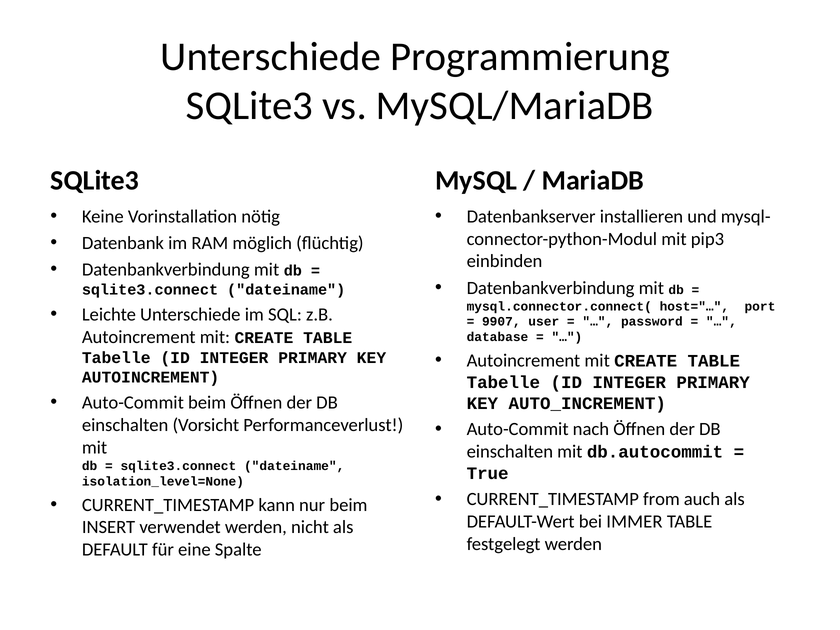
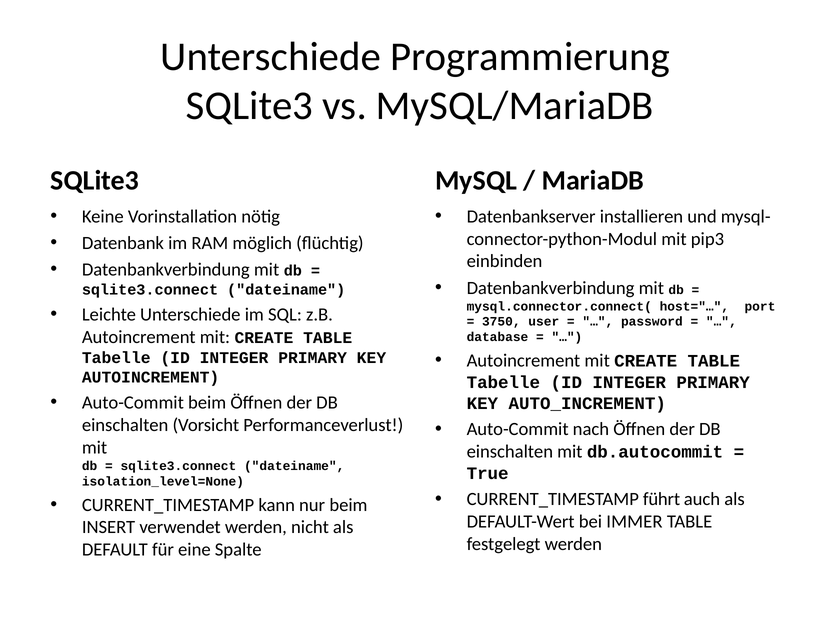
9907: 9907 -> 3750 (501, 322)
from: from -> führt (662, 499)
